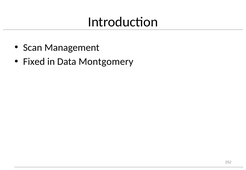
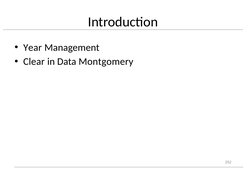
Scan: Scan -> Year (33, 48)
Fixed: Fixed -> Clear (34, 62)
